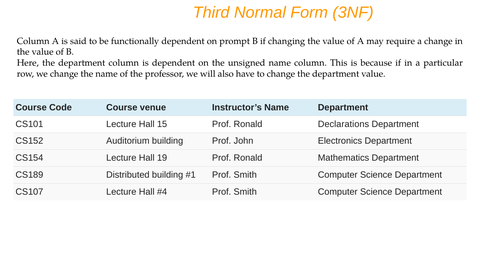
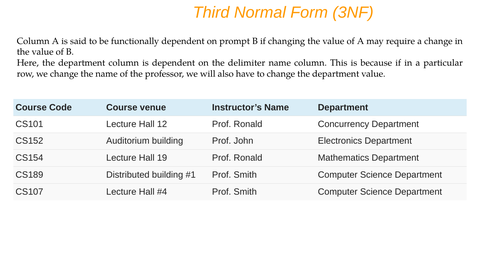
unsigned: unsigned -> delimiter (247, 63)
15: 15 -> 12 (162, 124)
Declarations: Declarations -> Concurrency (344, 124)
